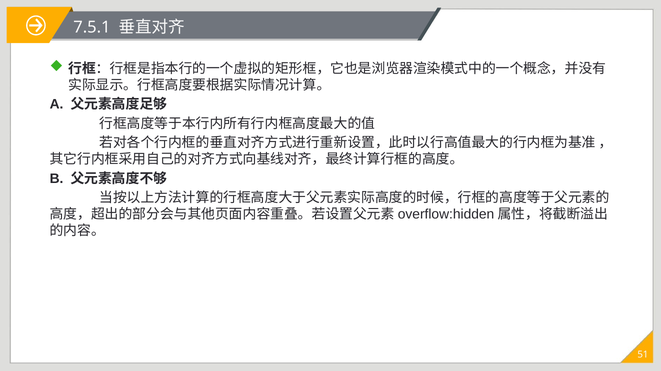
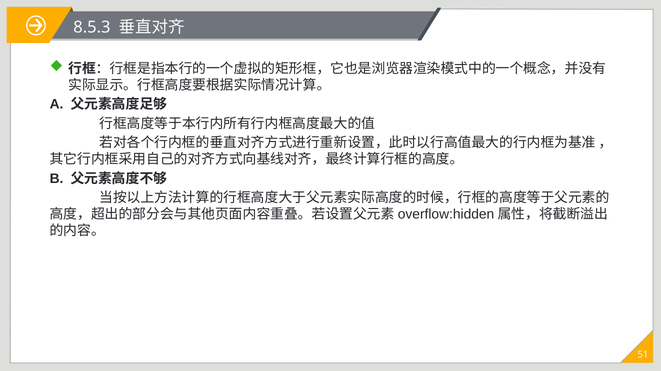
7.5.1: 7.5.1 -> 8.5.3 (92, 27)
